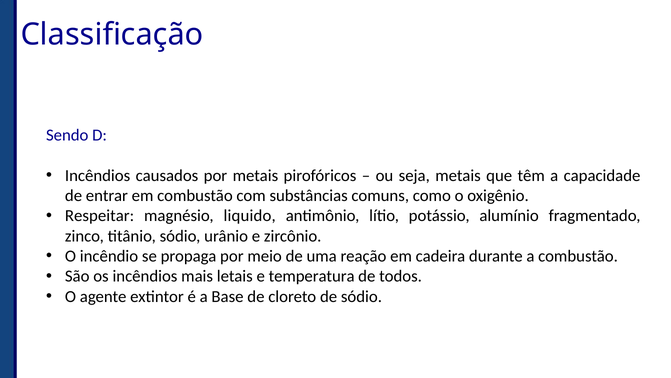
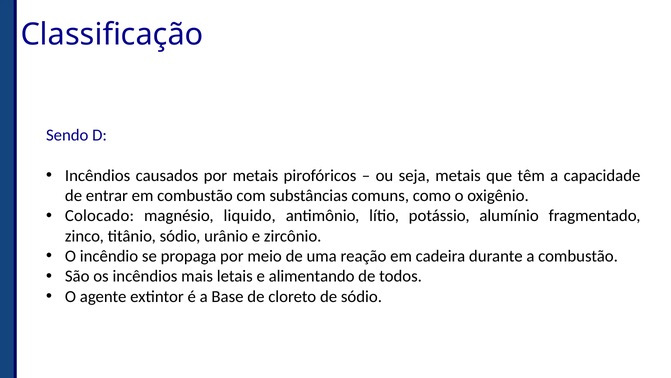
Respeitar: Respeitar -> Colocado (100, 216)
temperatura: temperatura -> alimentando (312, 276)
